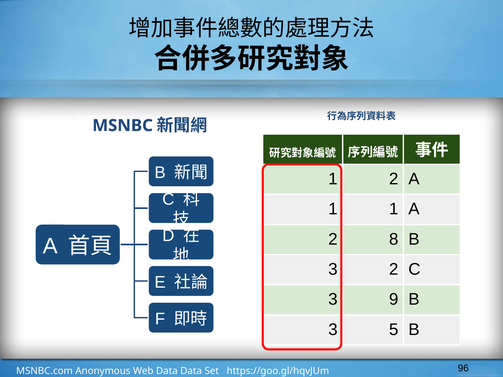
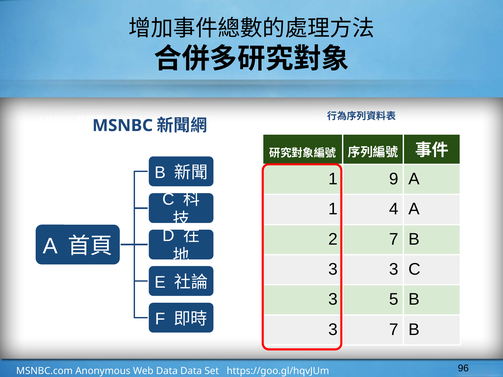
1 2: 2 -> 9 (394, 179)
1 1: 1 -> 4 (394, 209)
2 8: 8 -> 7 (394, 239)
3 2: 2 -> 3 (394, 269)
9: 9 -> 5 (394, 300)
3 5: 5 -> 7 (394, 330)
